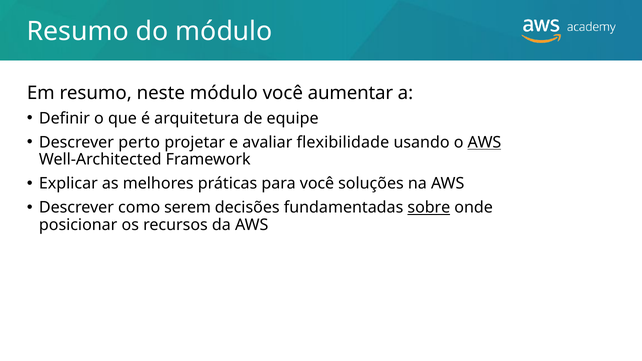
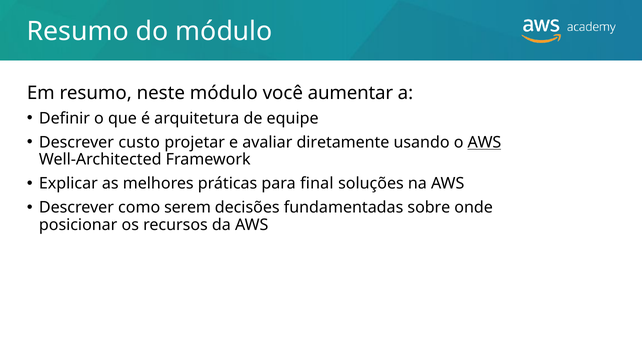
perto: perto -> custo (139, 142)
flexibilidade: flexibilidade -> diretamente (343, 142)
para você: você -> final (317, 184)
sobre underline: present -> none (429, 208)
